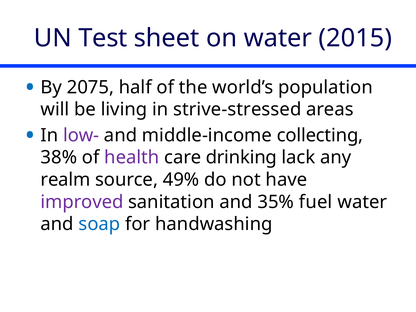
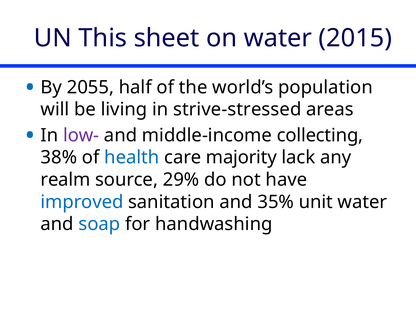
Test: Test -> This (103, 38)
2075: 2075 -> 2055 (90, 87)
health colour: purple -> blue (132, 158)
drinking: drinking -> majority (241, 158)
49%: 49% -> 29% (181, 180)
improved colour: purple -> blue (82, 202)
fuel: fuel -> unit (316, 202)
